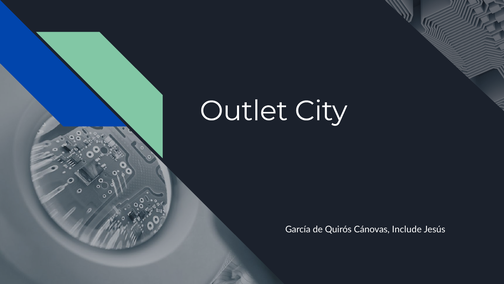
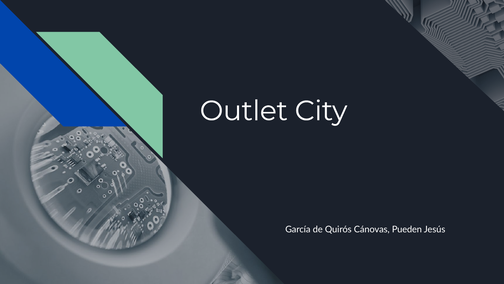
Include: Include -> Pueden (407, 229)
